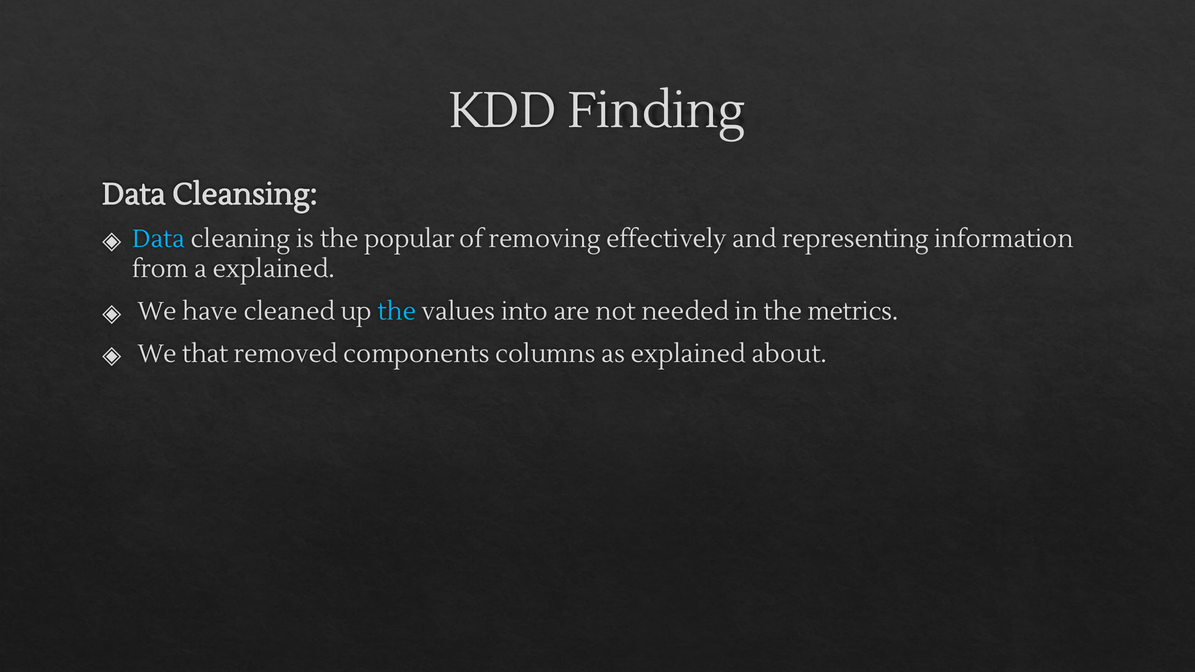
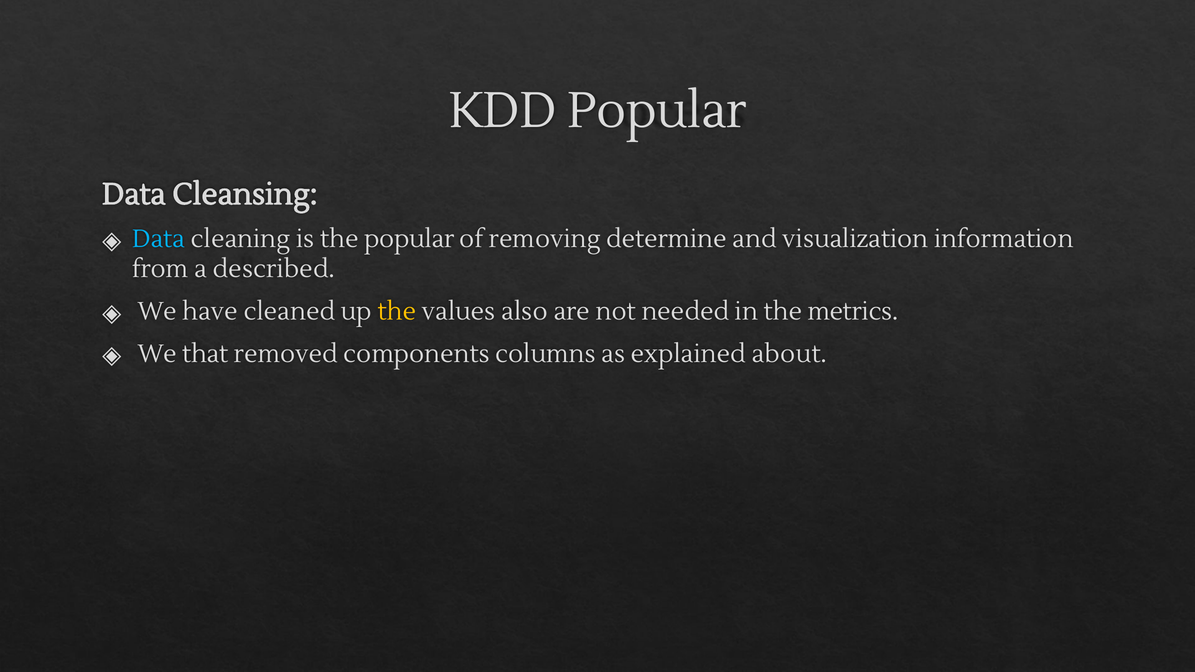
KDD Finding: Finding -> Popular (657, 111)
effectively: effectively -> determine (667, 239)
representing: representing -> visualization (855, 239)
a explained: explained -> described (274, 269)
the colour: light blue -> yellow (397, 312)
into: into -> also (524, 312)
